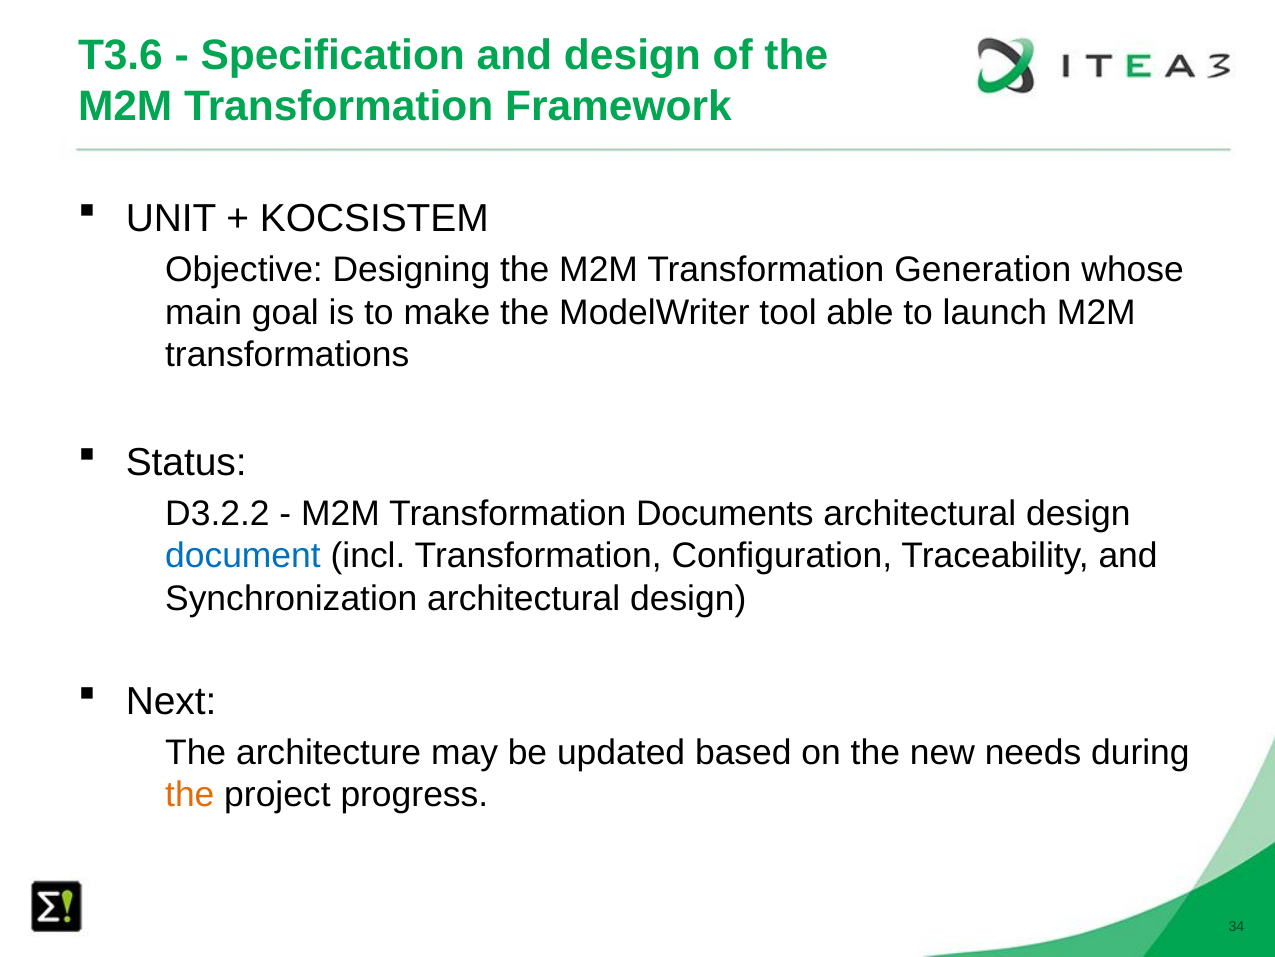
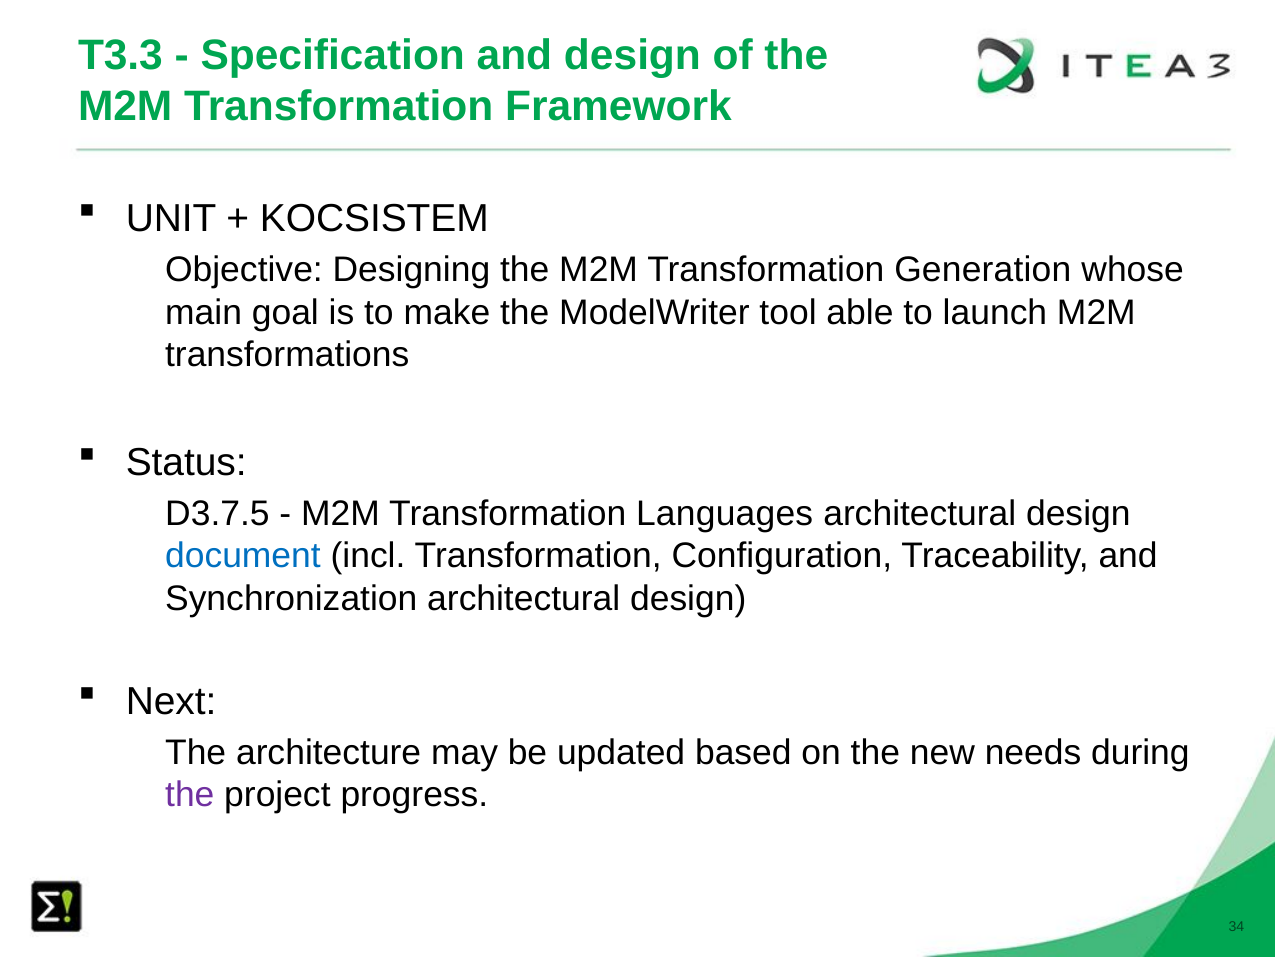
T3.6: T3.6 -> T3.3 (120, 56)
D3.2.2: D3.2.2 -> D3.7.5 (217, 513)
Documents: Documents -> Languages (725, 513)
the colour: orange -> purple (190, 795)
